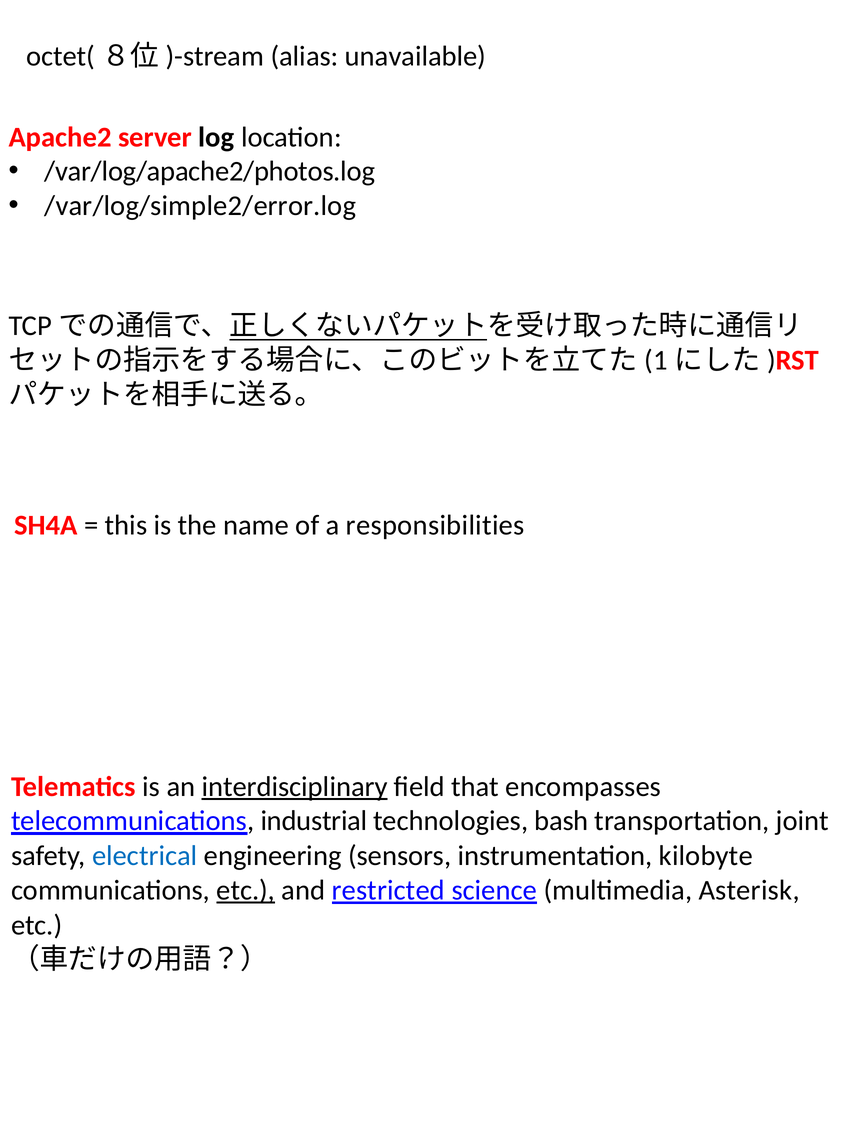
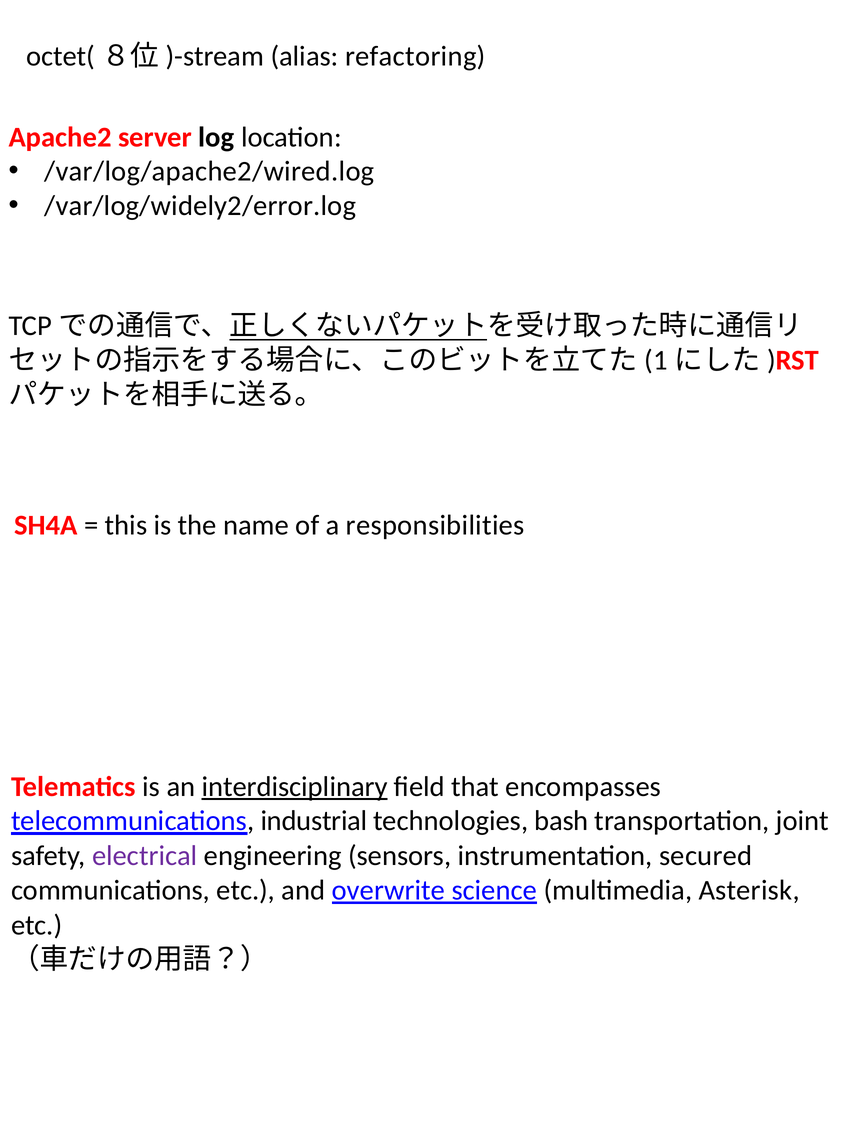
unavailable: unavailable -> refactoring (415, 56)
/var/log/apache2/photos.log: /var/log/apache2/photos.log -> /var/log/apache2/wired.log (209, 172)
/var/log/simple2/error.log: /var/log/simple2/error.log -> /var/log/widely2/error.log (200, 206)
electrical colour: blue -> purple (145, 856)
kilobyte: kilobyte -> secured (706, 856)
etc underline: present -> none (246, 890)
restricted: restricted -> overwrite (388, 890)
